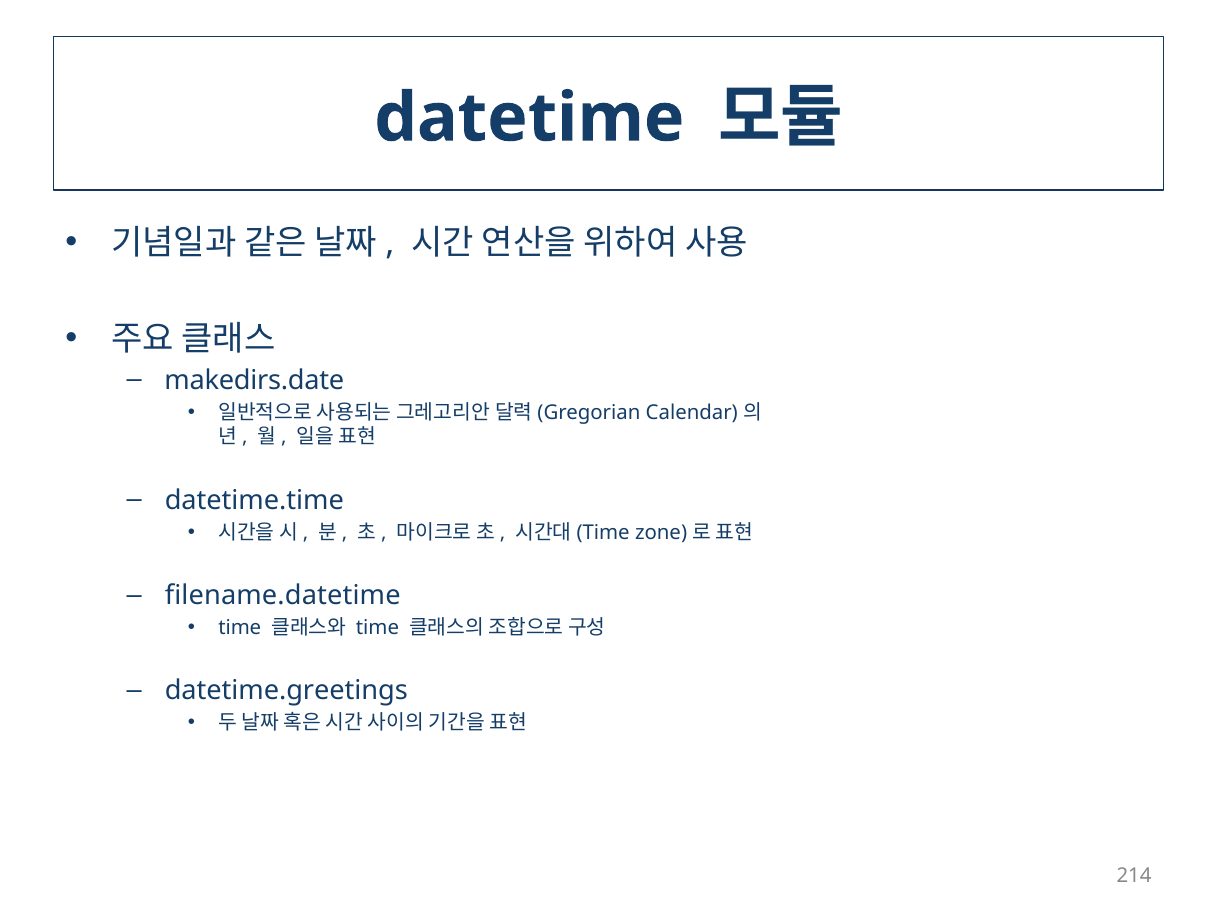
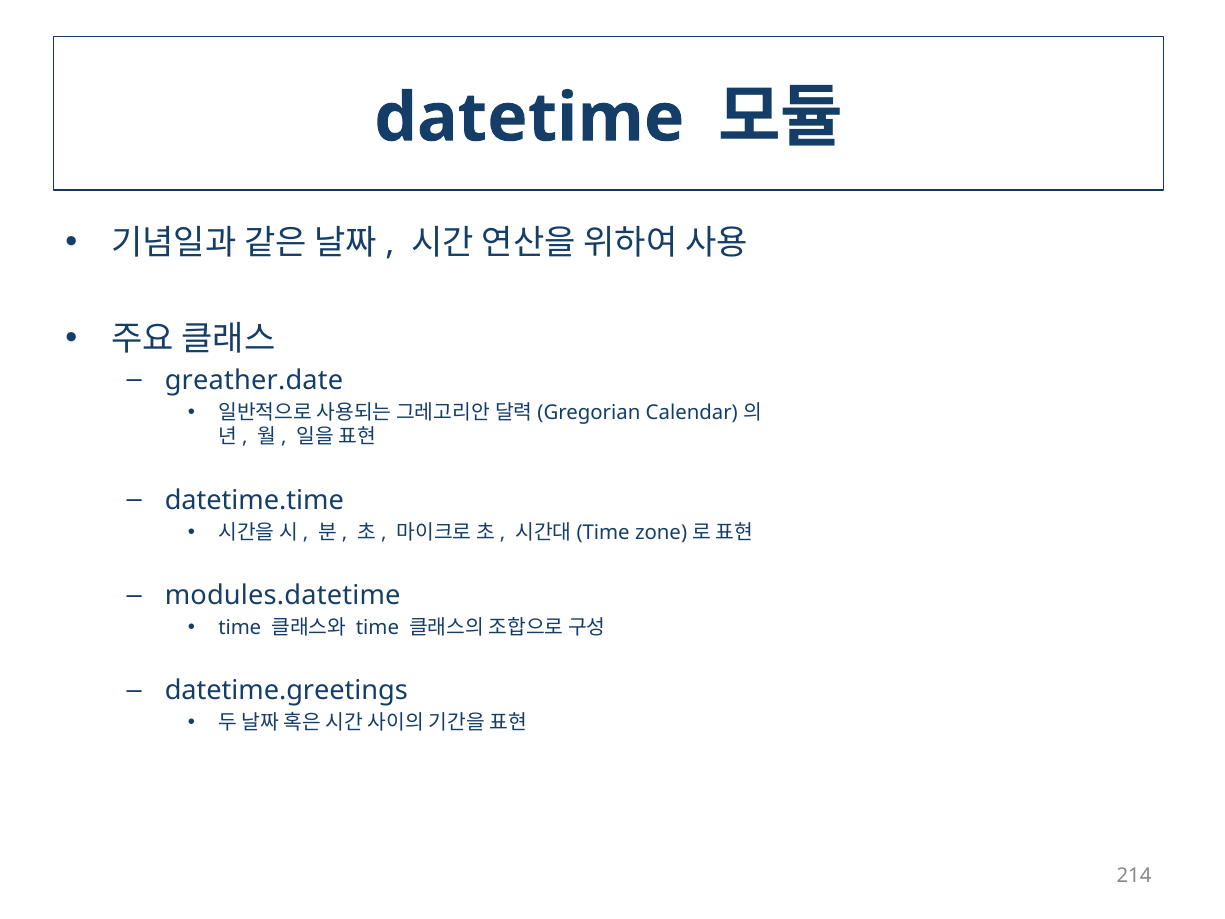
makedirs.date: makedirs.date -> greather.date (254, 380)
filename.datetime: filename.datetime -> modules.datetime (283, 595)
